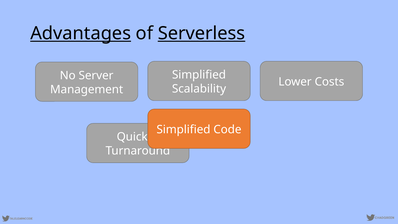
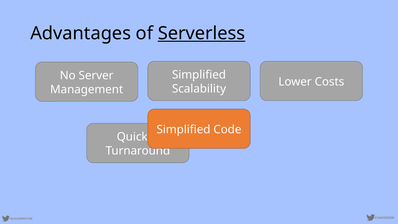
Advantages underline: present -> none (81, 33)
